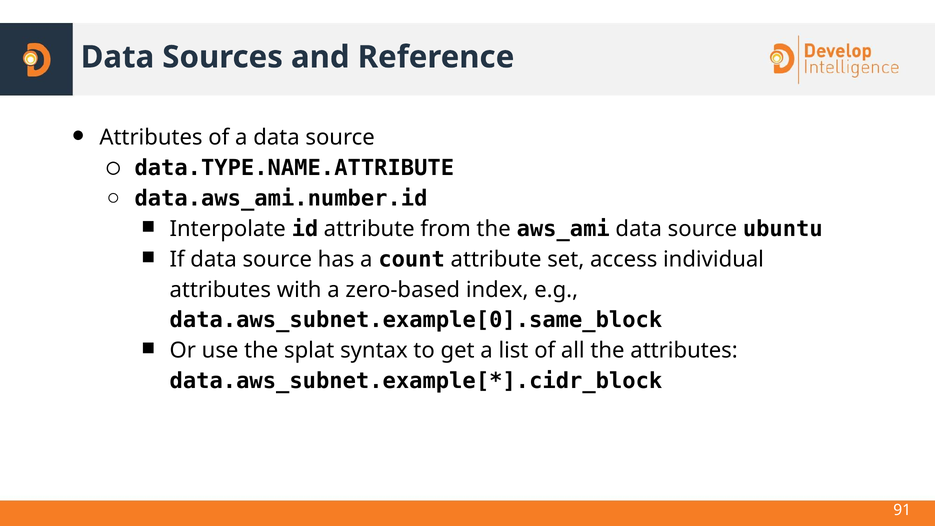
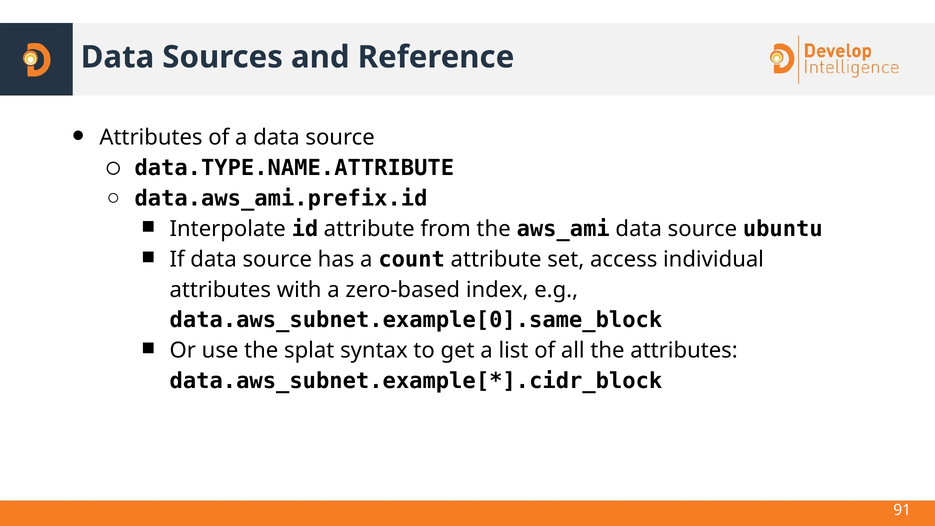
data.aws_ami.number.id: data.aws_ami.number.id -> data.aws_ami.prefix.id (281, 198)
